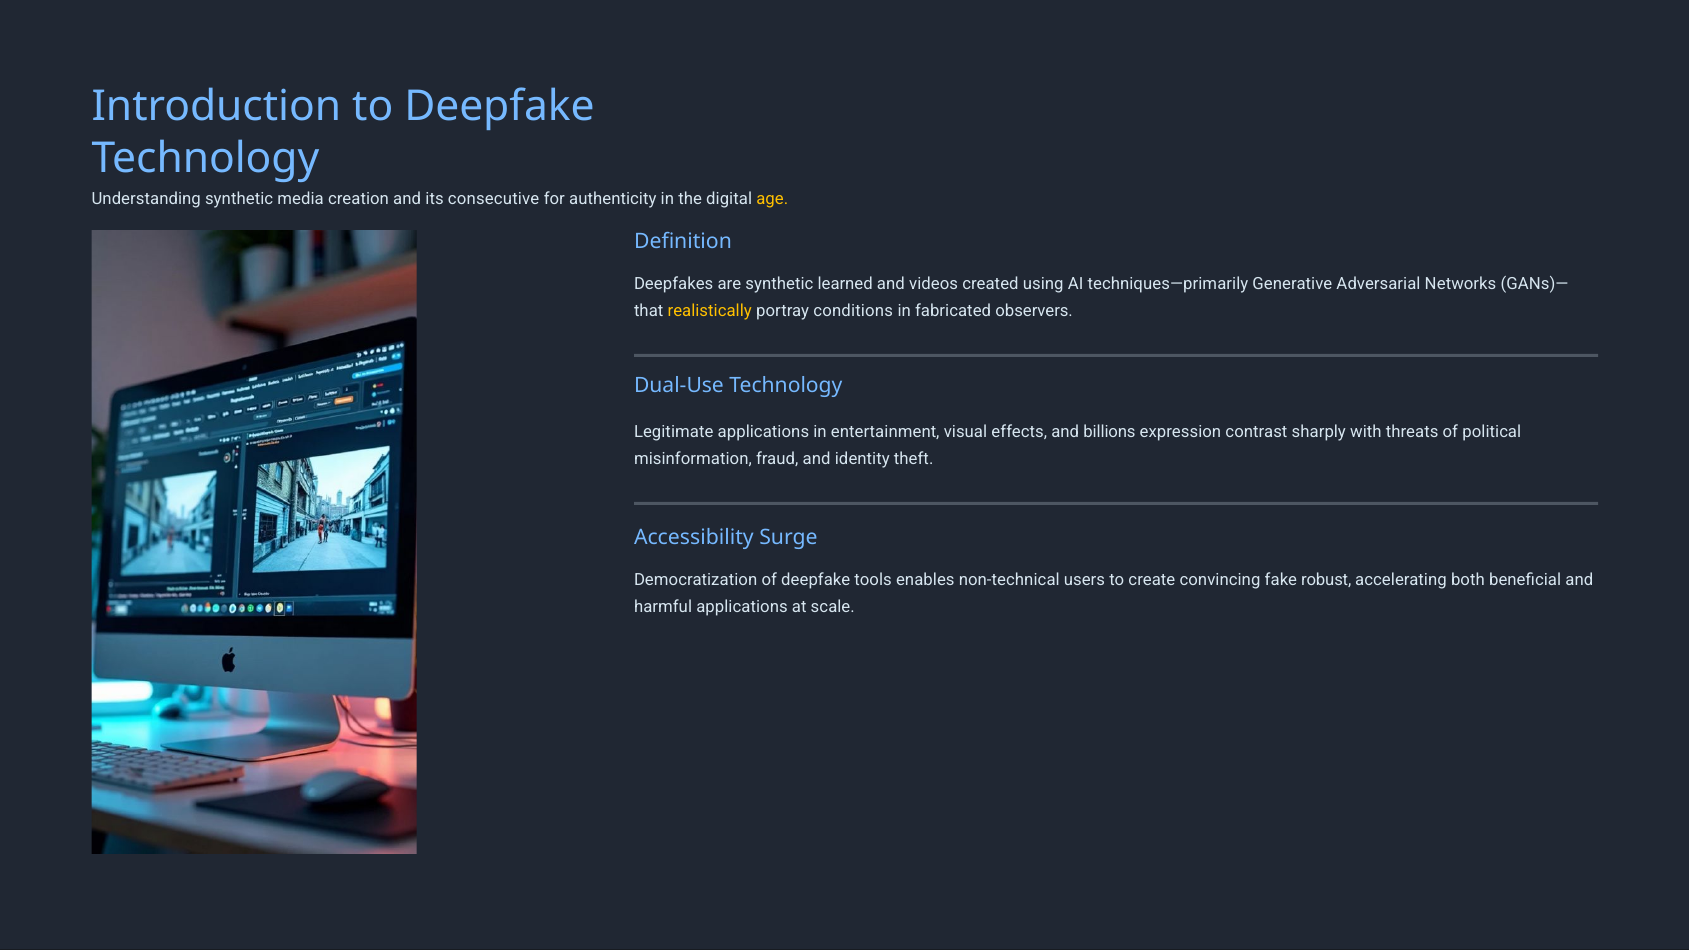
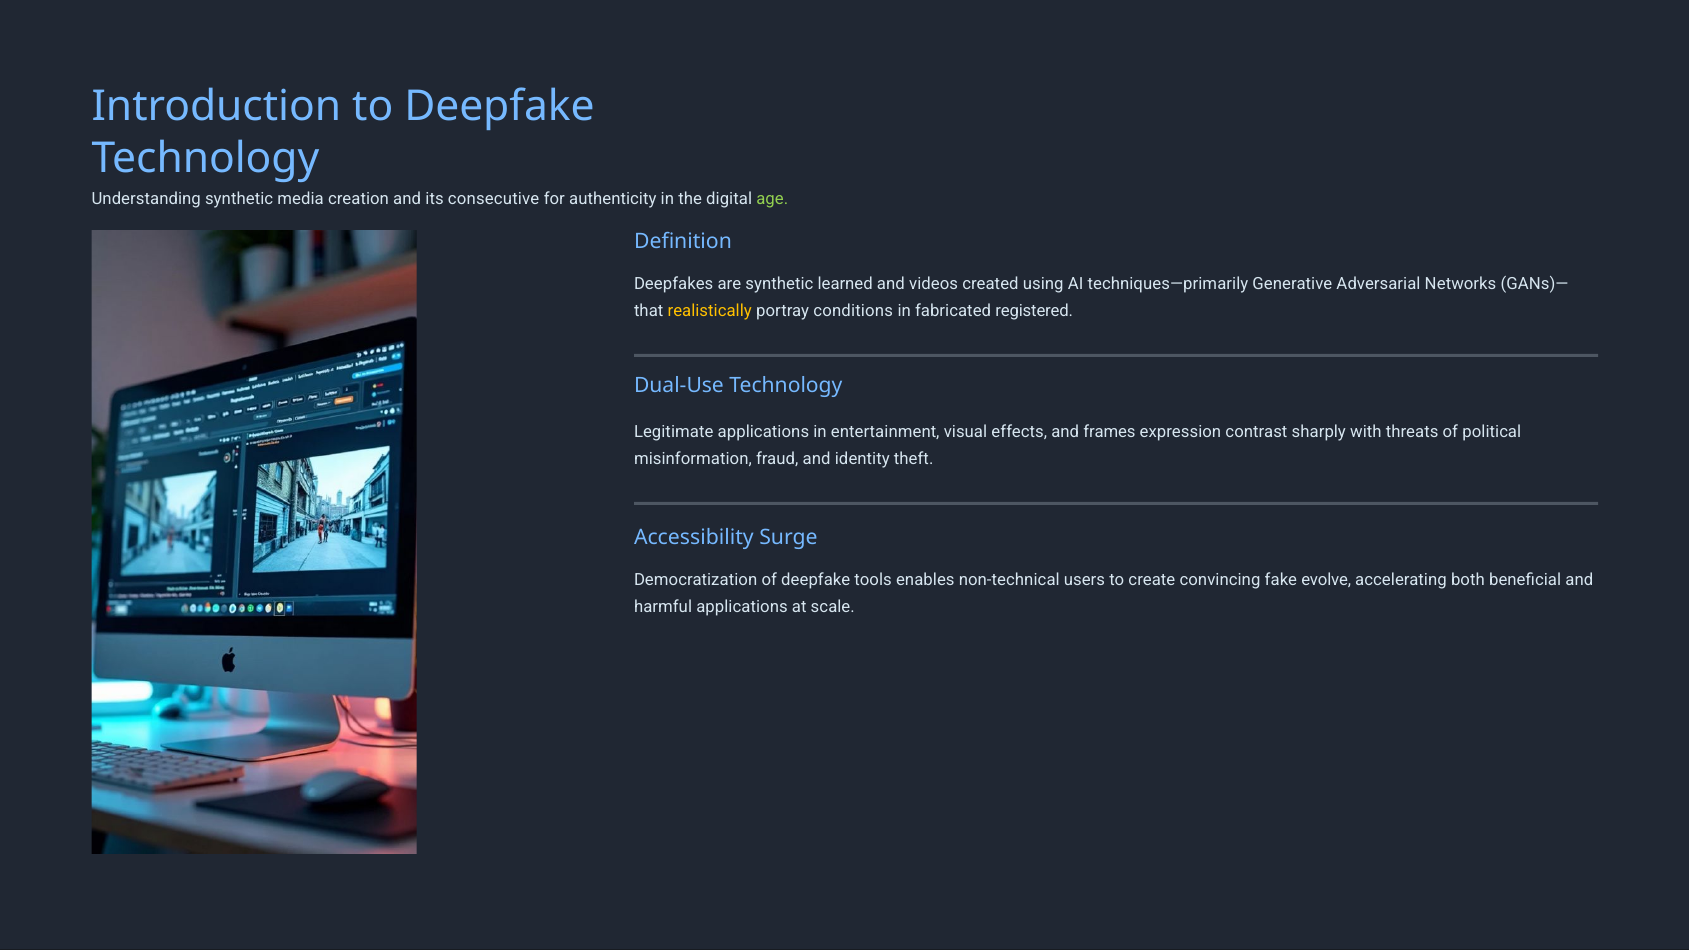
age colour: yellow -> light green (772, 199)
observers: observers -> registered (1034, 311)
billions: billions -> frames (1110, 432)
robust: robust -> evolve (1326, 580)
